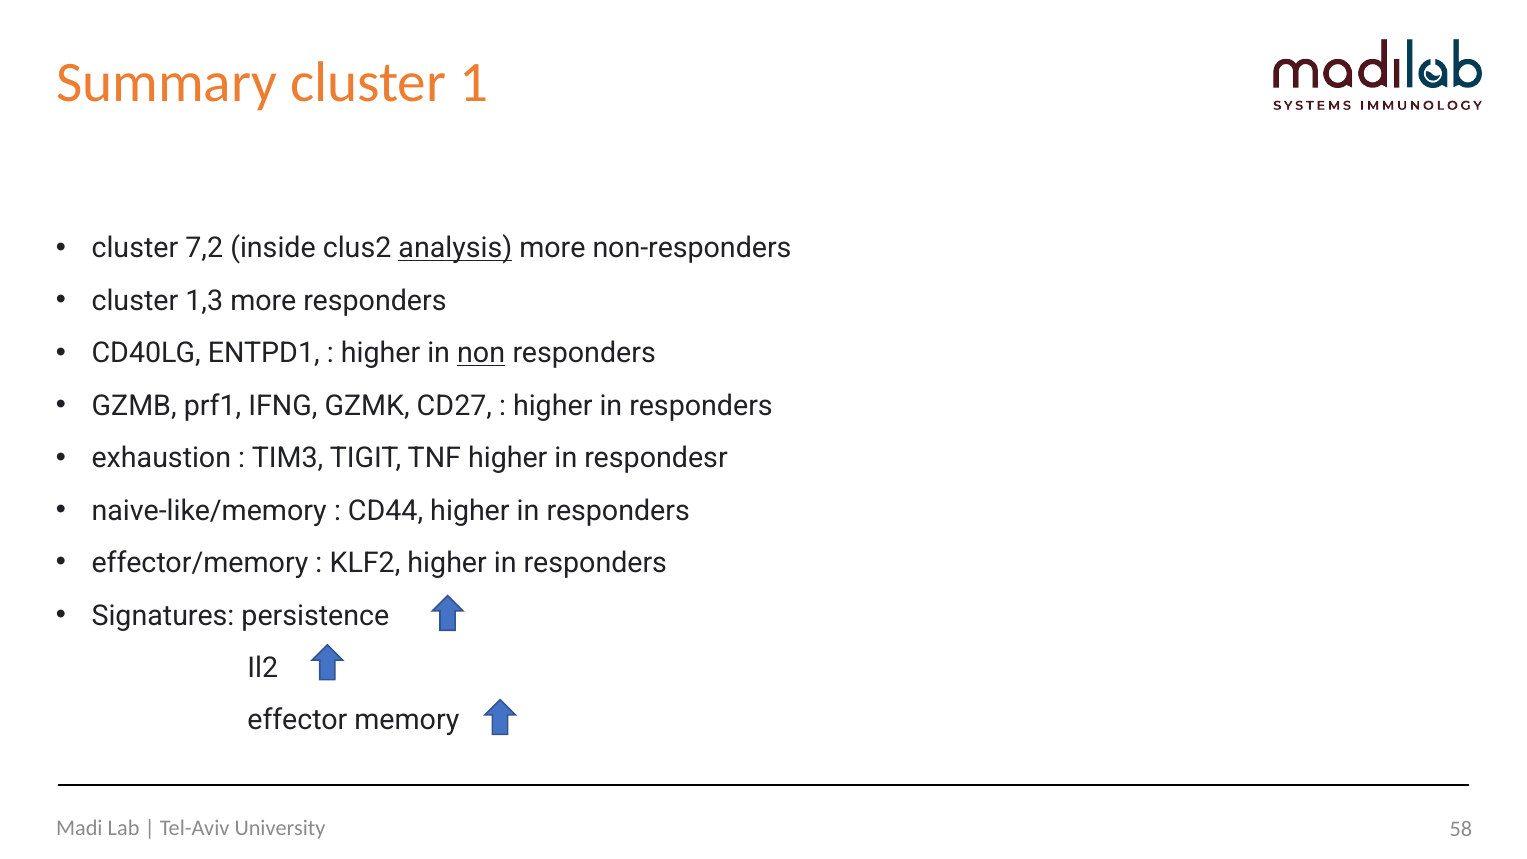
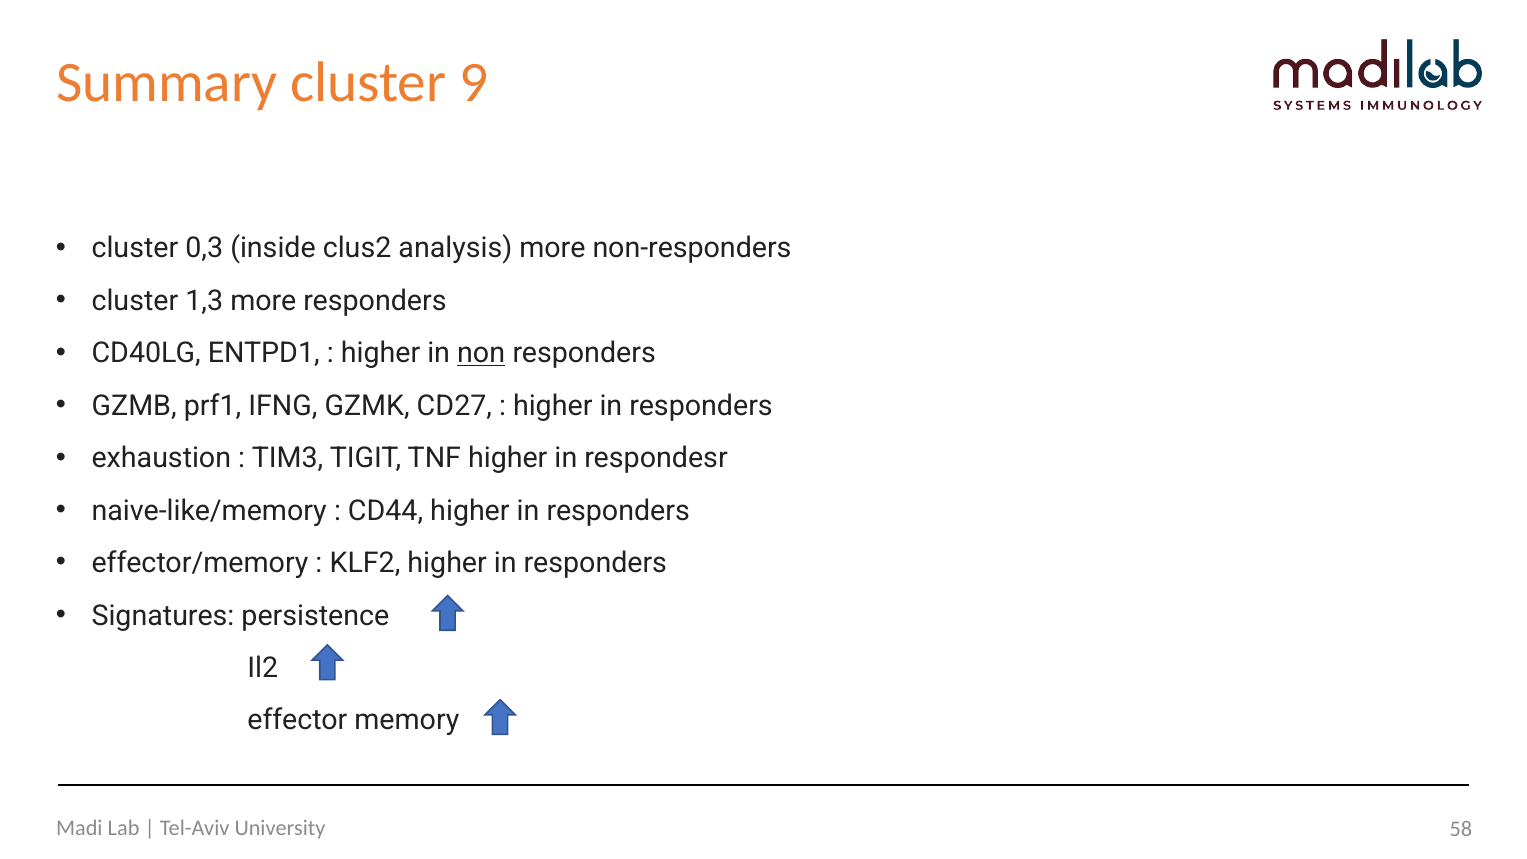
1: 1 -> 9 (474, 82)
7,2: 7,2 -> 0,3 (204, 248)
analysis underline: present -> none (455, 248)
